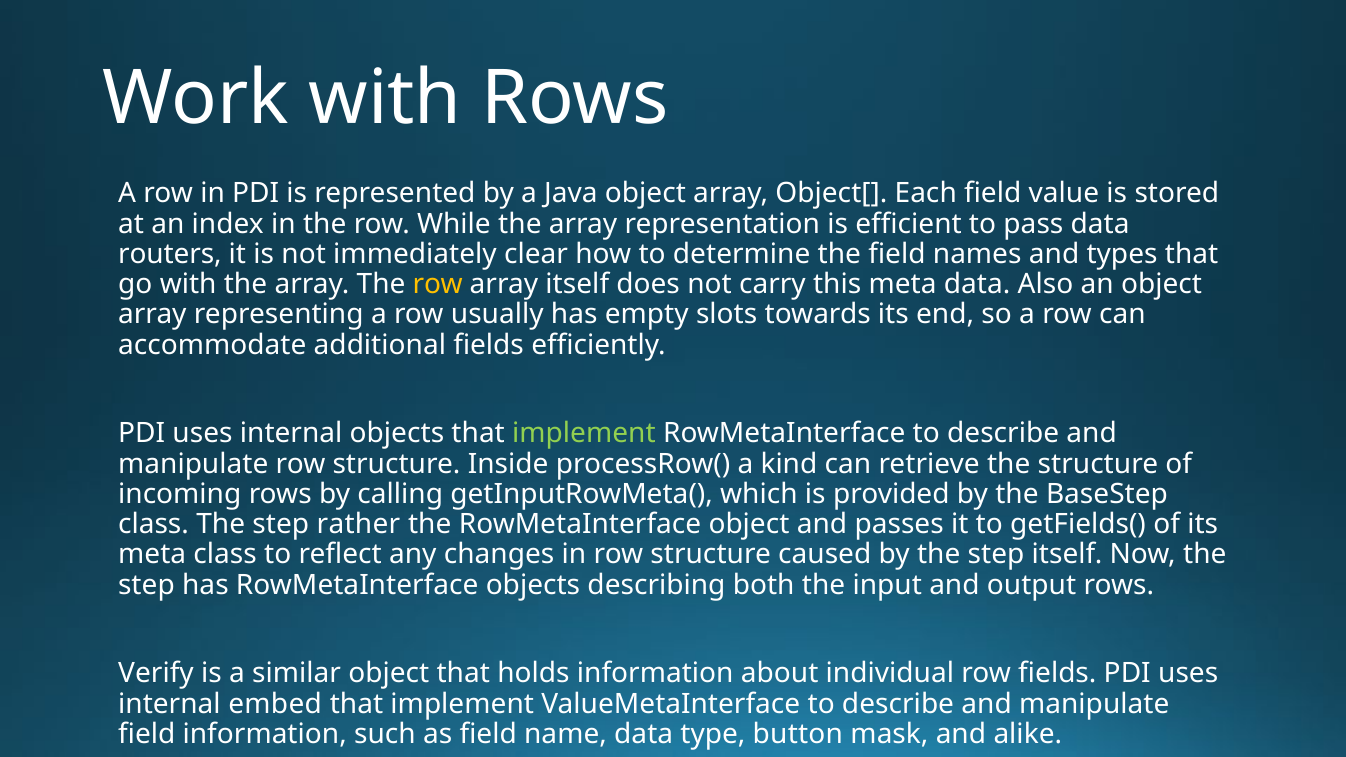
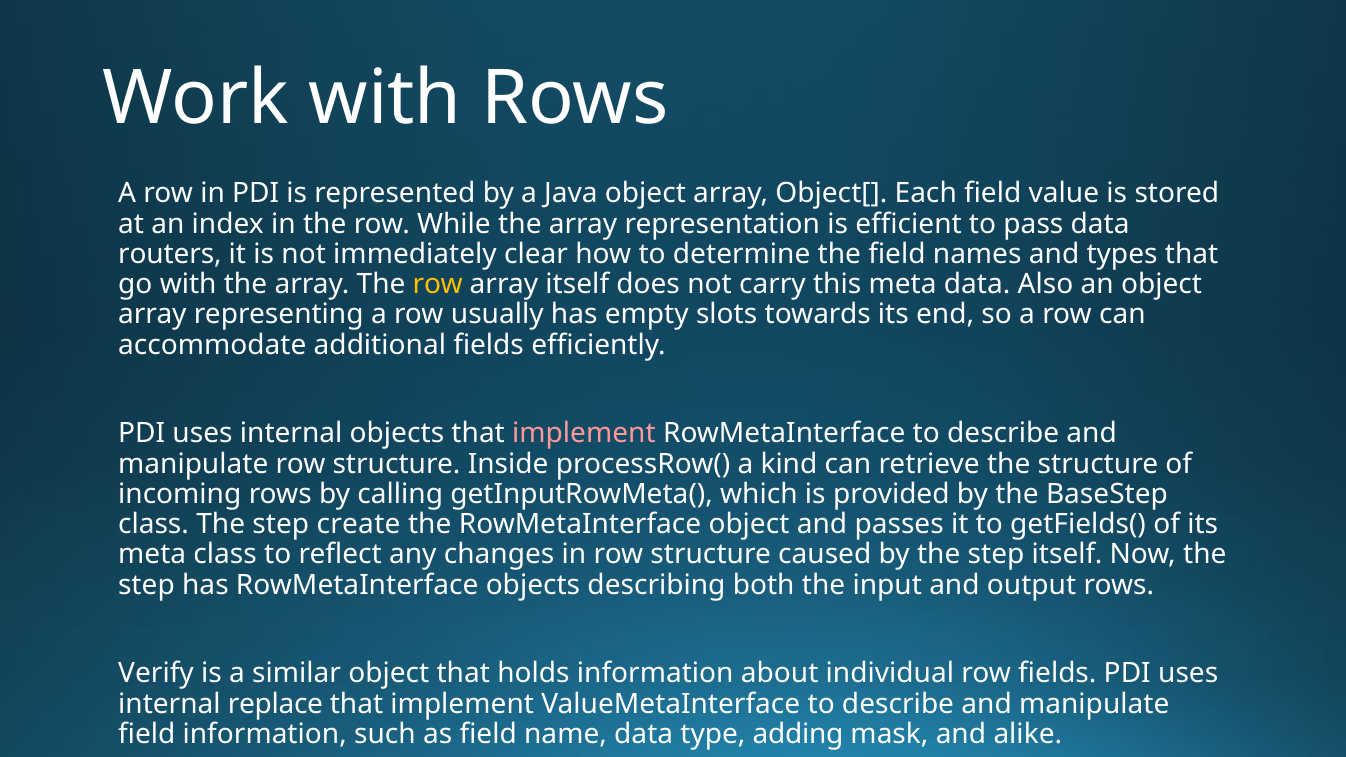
implement colour: light green -> pink (584, 434)
rather: rather -> create (358, 524)
embed: embed -> replace (275, 704)
button: button -> adding (798, 734)
